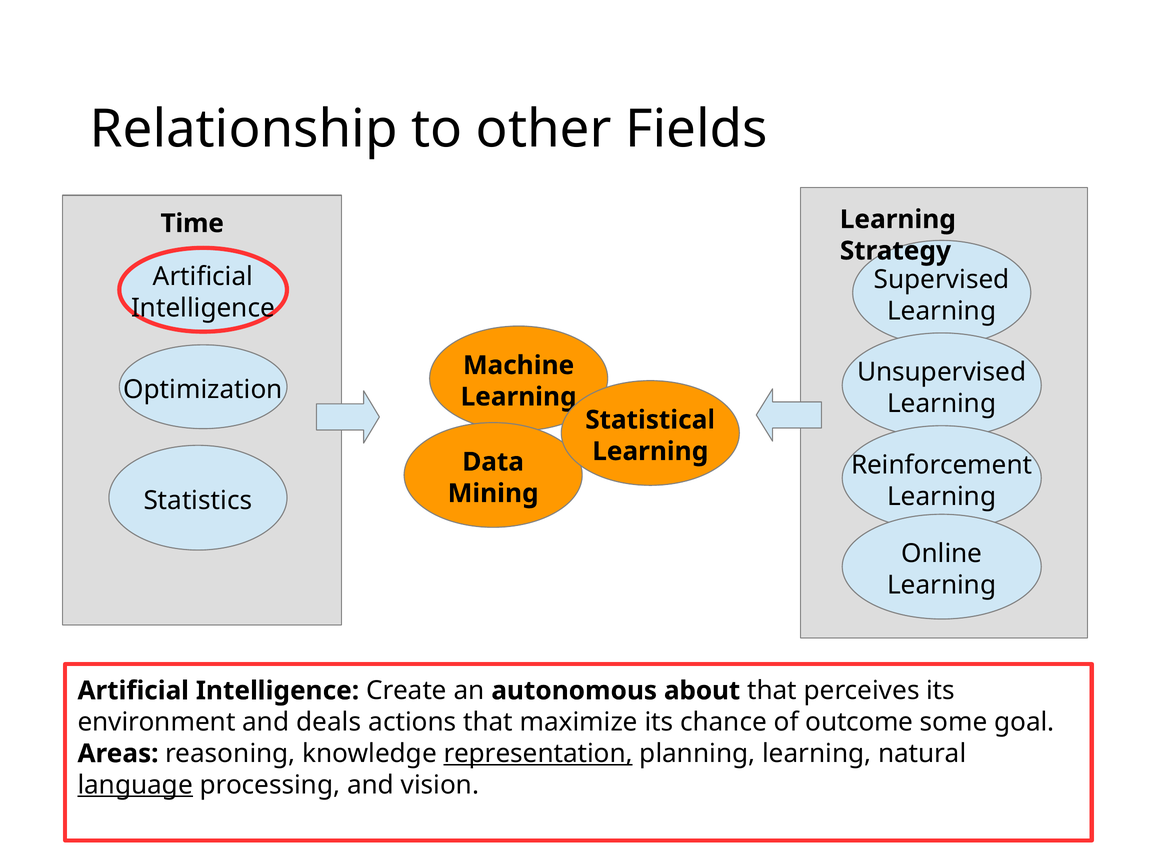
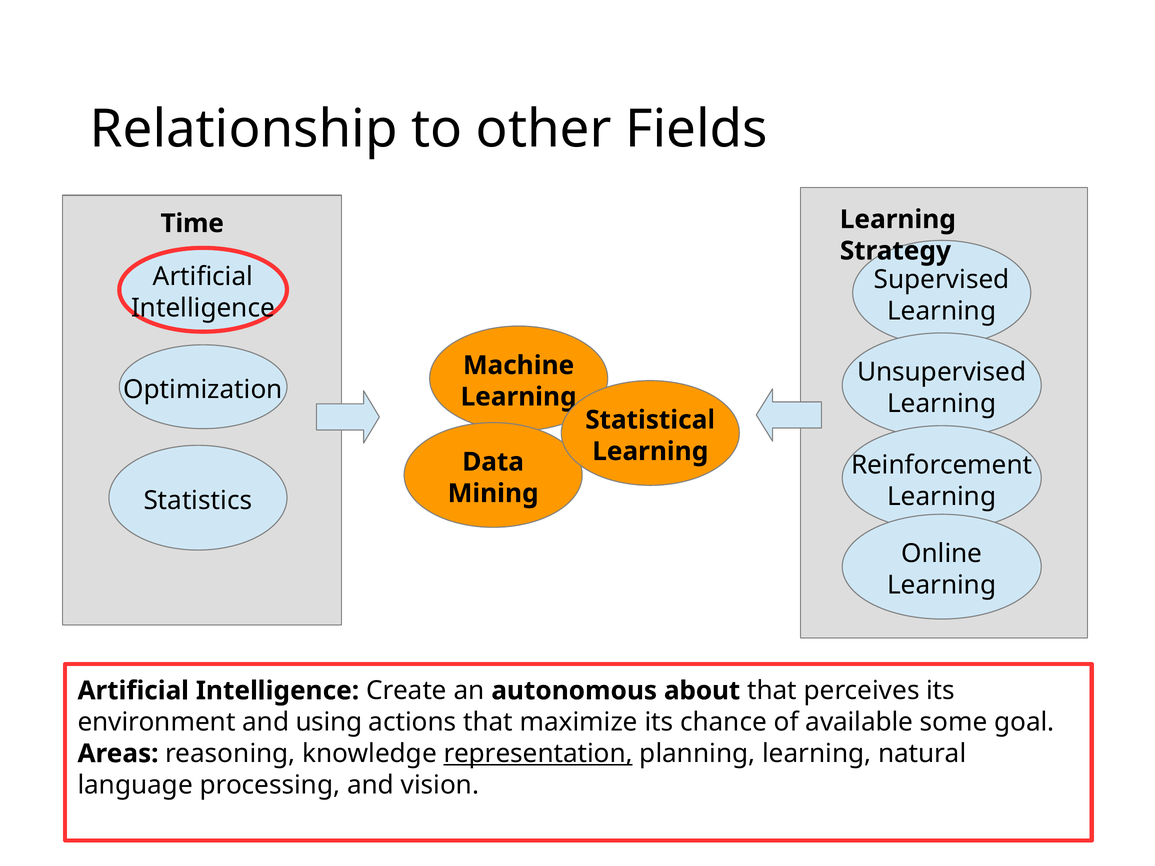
deals: deals -> using (329, 722)
outcome: outcome -> available (859, 722)
language underline: present -> none (135, 785)
